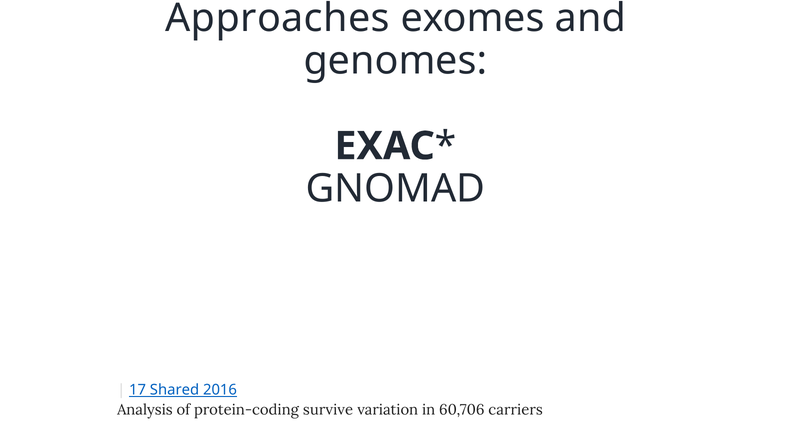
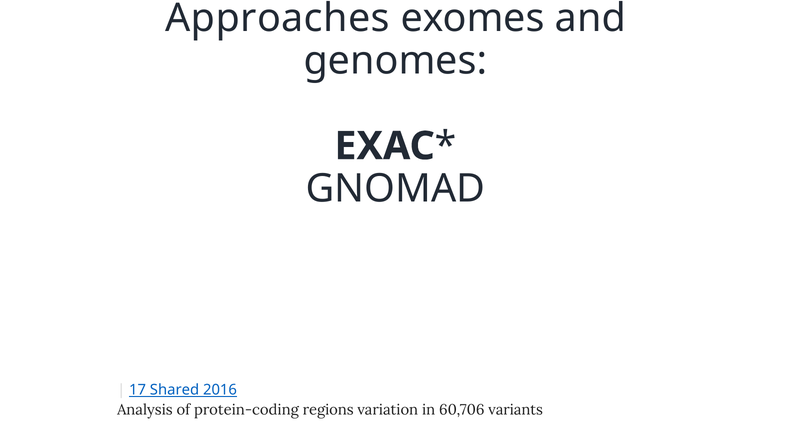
survive: survive -> regions (328, 410)
carriers: carriers -> variants (516, 410)
